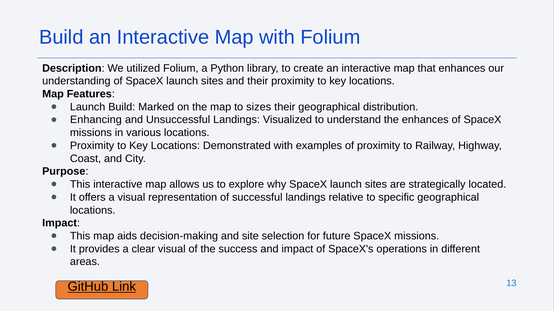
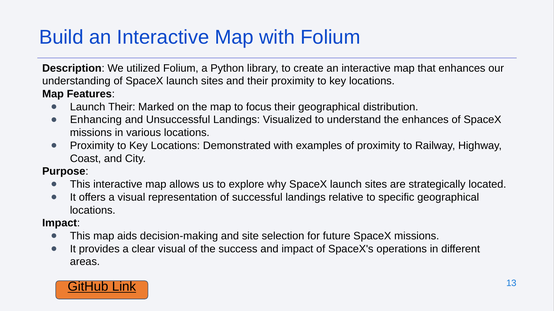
Launch Build: Build -> Their (122, 107)
sizes: sizes -> focus (259, 107)
